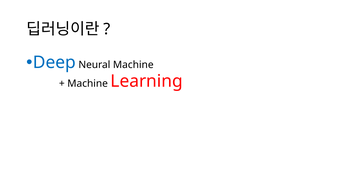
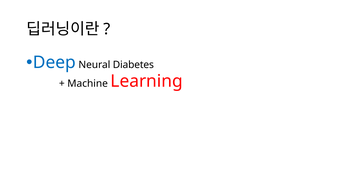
Neural Machine: Machine -> Diabetes (133, 65)
